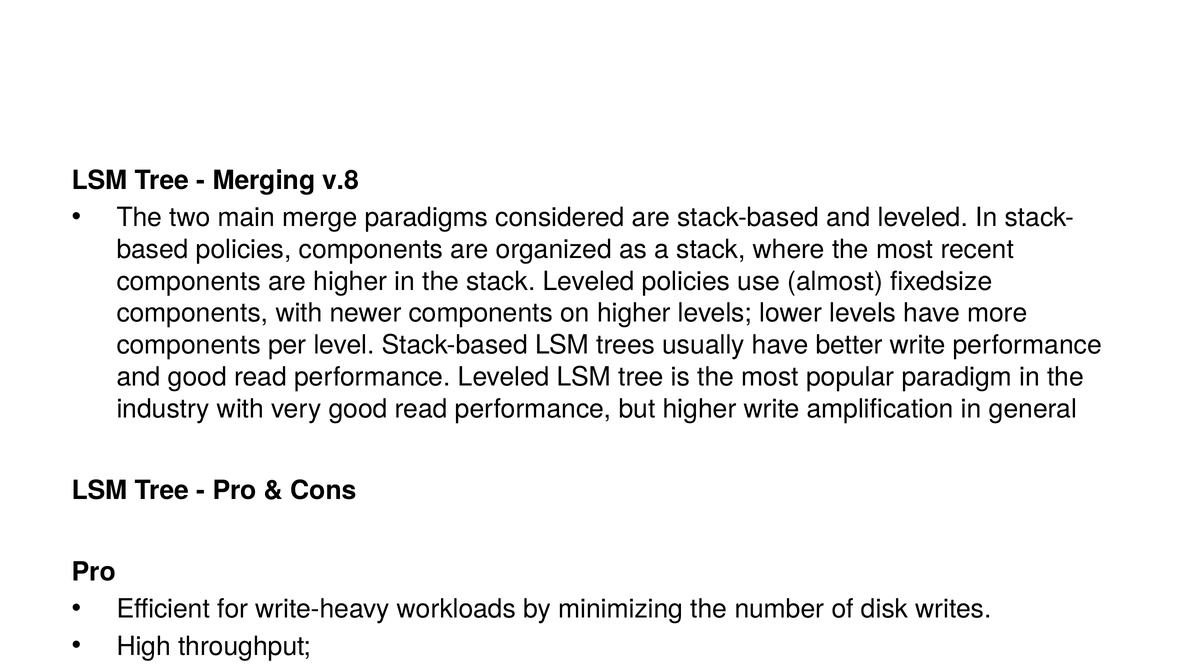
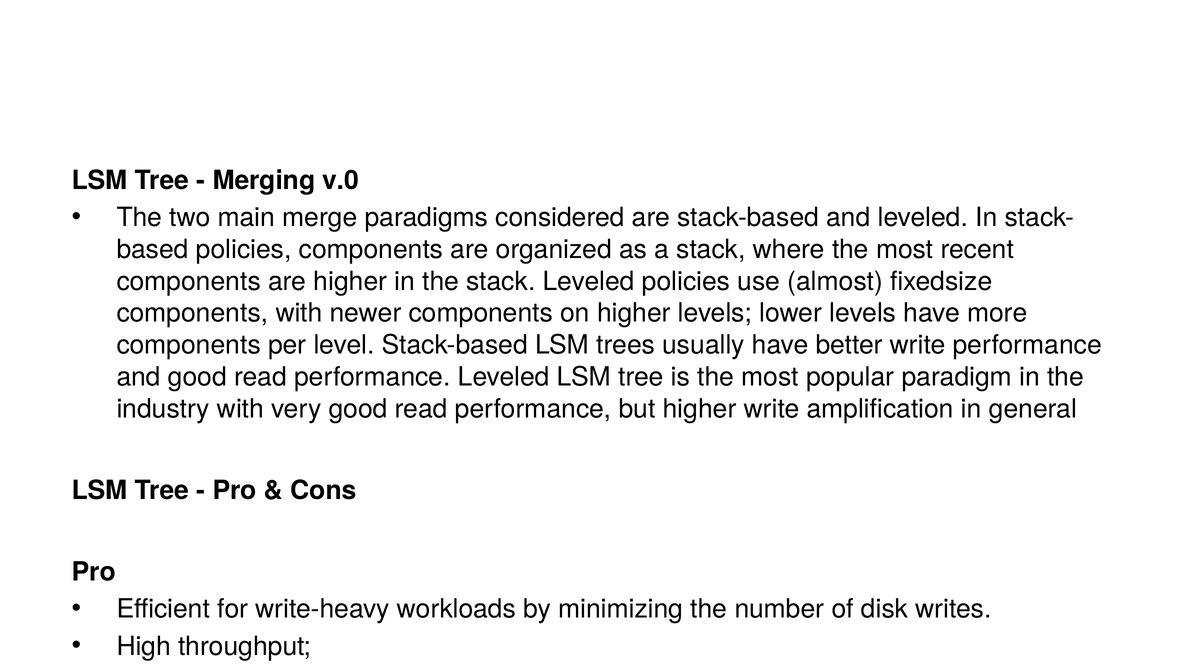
v.8: v.8 -> v.0 (341, 181)
